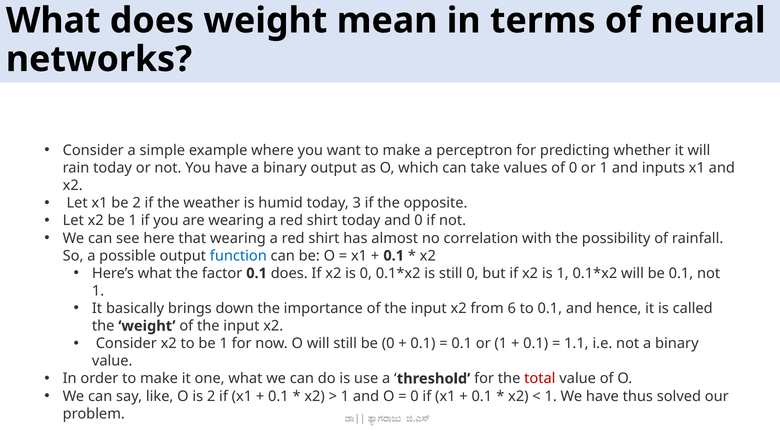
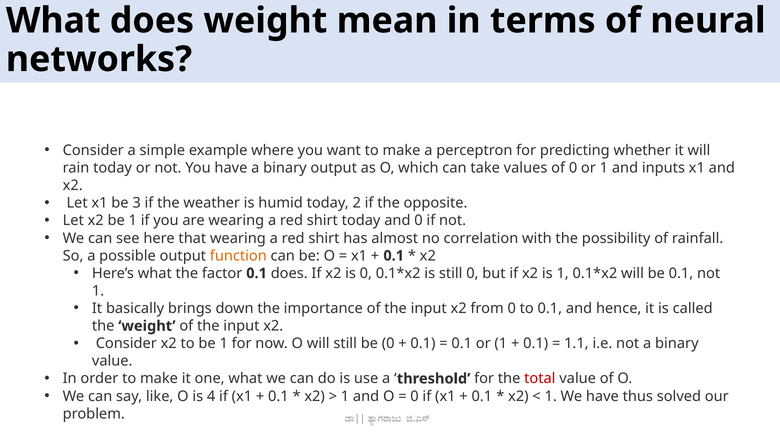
be 2: 2 -> 3 (137, 203)
3: 3 -> 2 (357, 203)
function colour: blue -> orange (238, 256)
from 6: 6 -> 0 (512, 308)
is 2: 2 -> 4 (211, 396)
